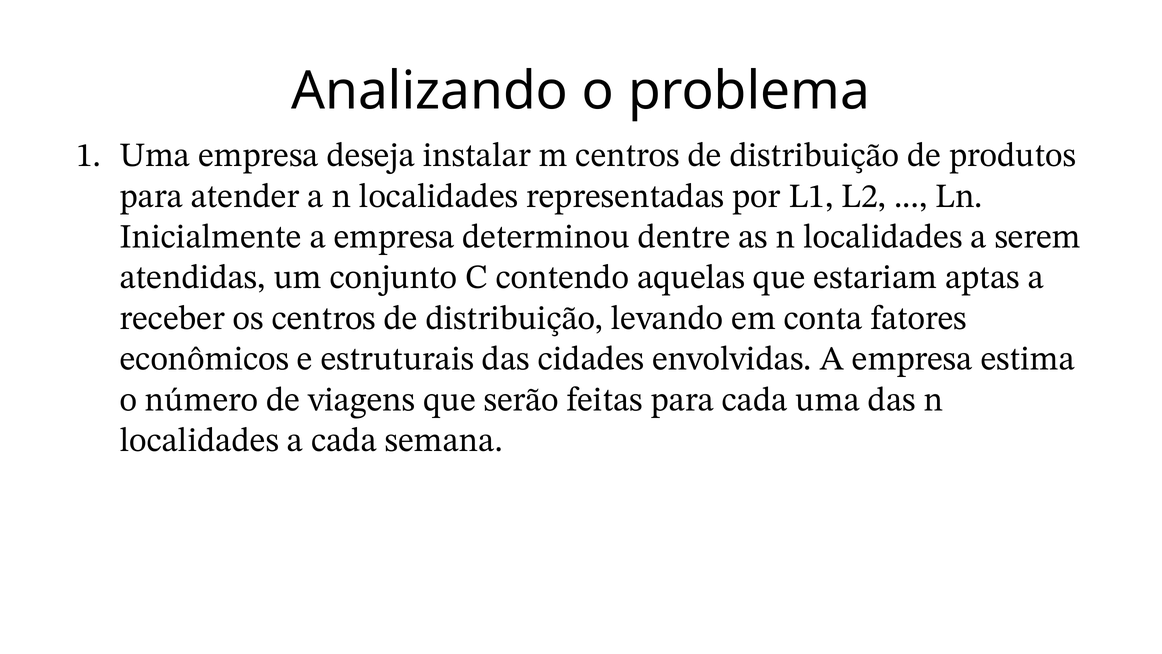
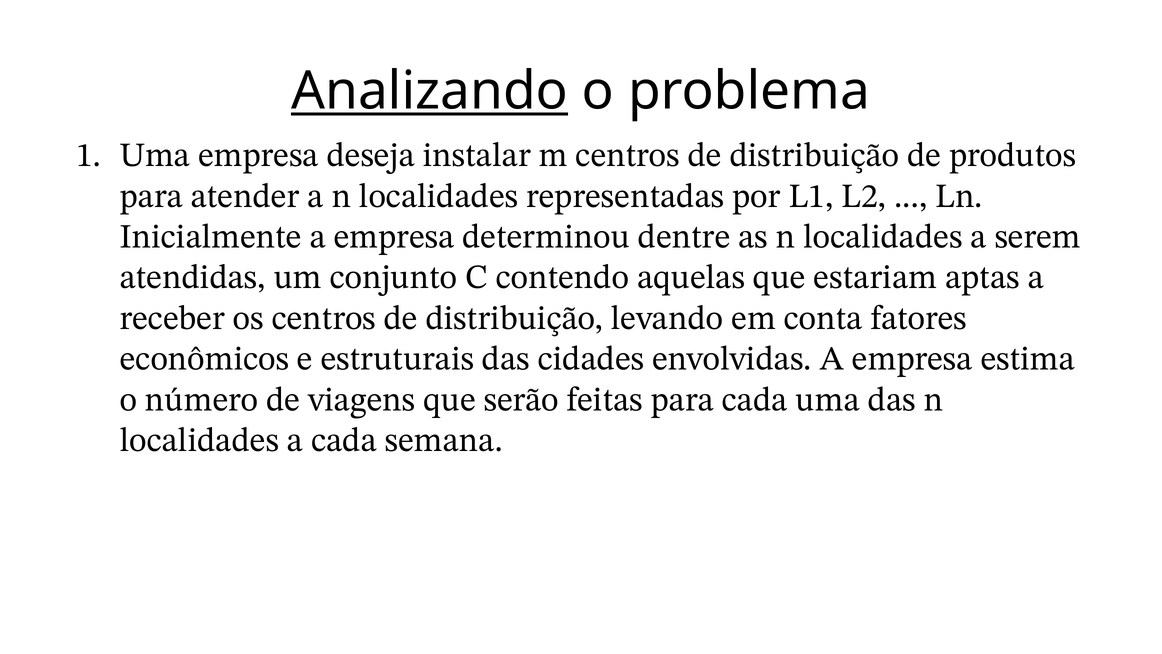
Analizando underline: none -> present (430, 91)
